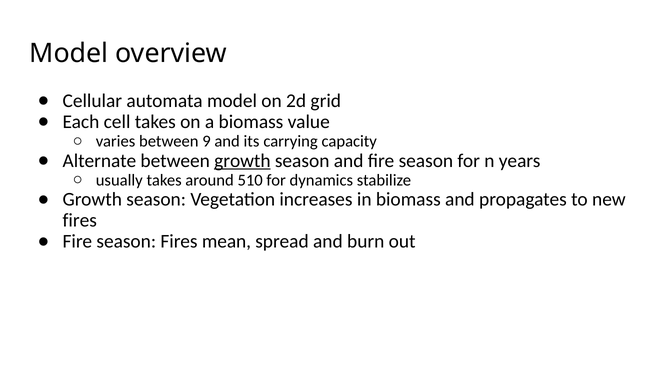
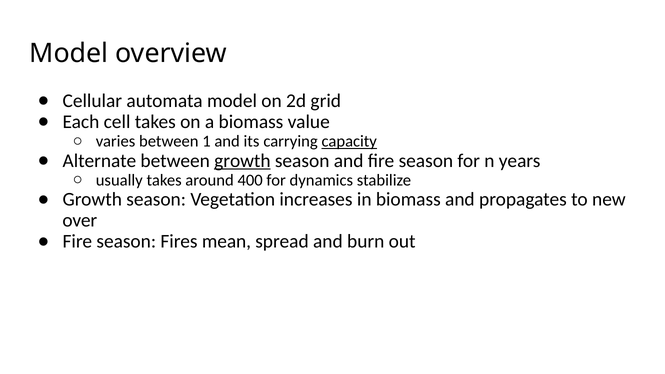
9: 9 -> 1 (206, 141)
capacity underline: none -> present (349, 141)
510: 510 -> 400 (250, 180)
fires: fires -> over (80, 221)
